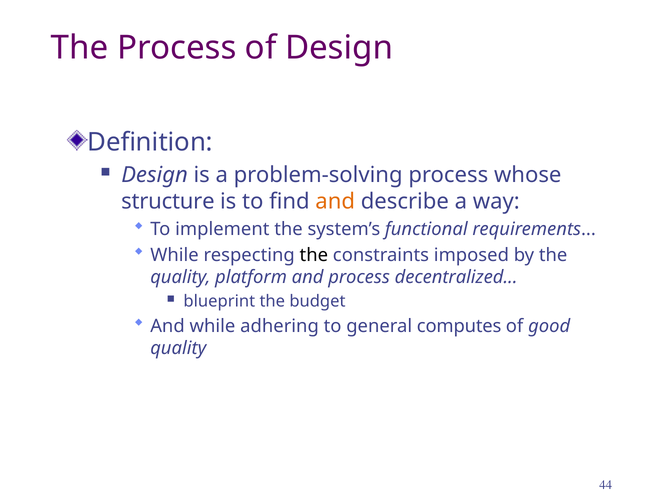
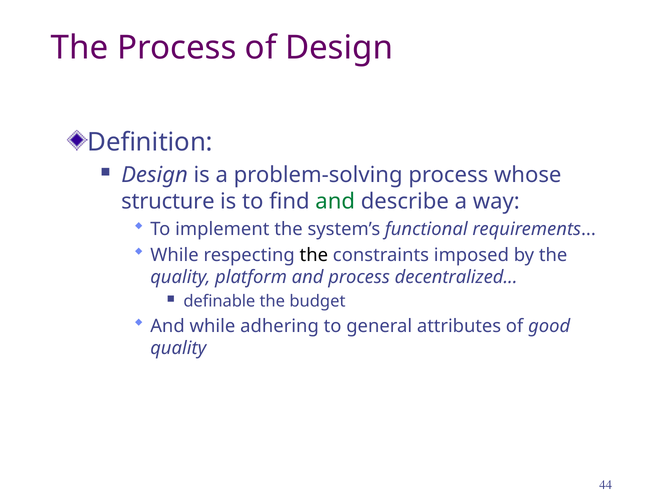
and colour: orange -> green (335, 202)
blueprint: blueprint -> definable (219, 301)
computes: computes -> attributes (459, 326)
